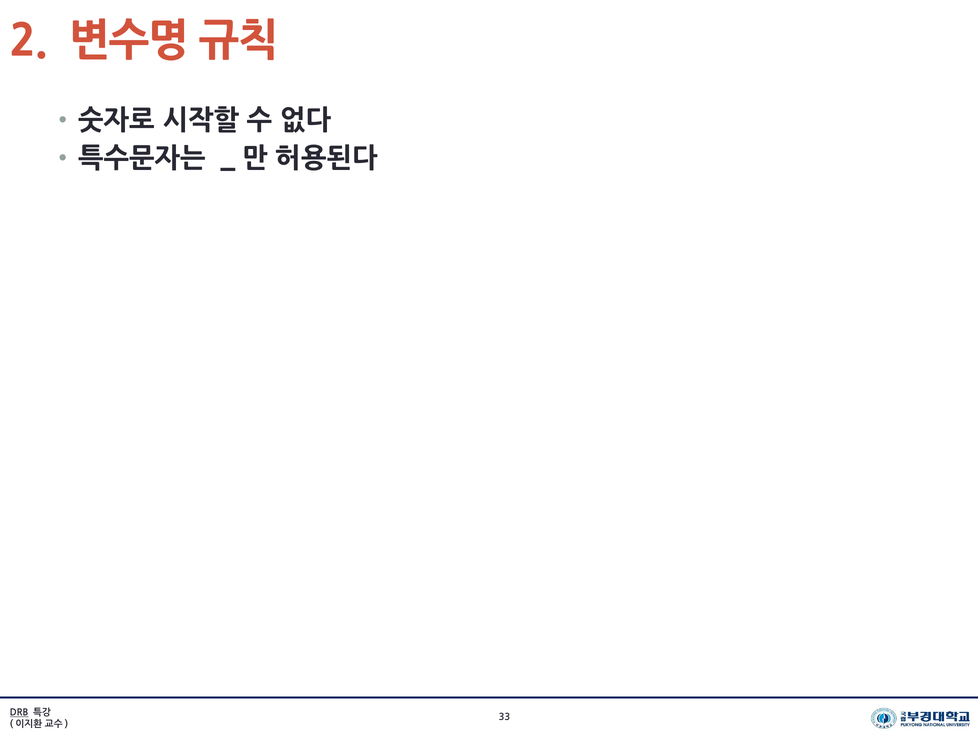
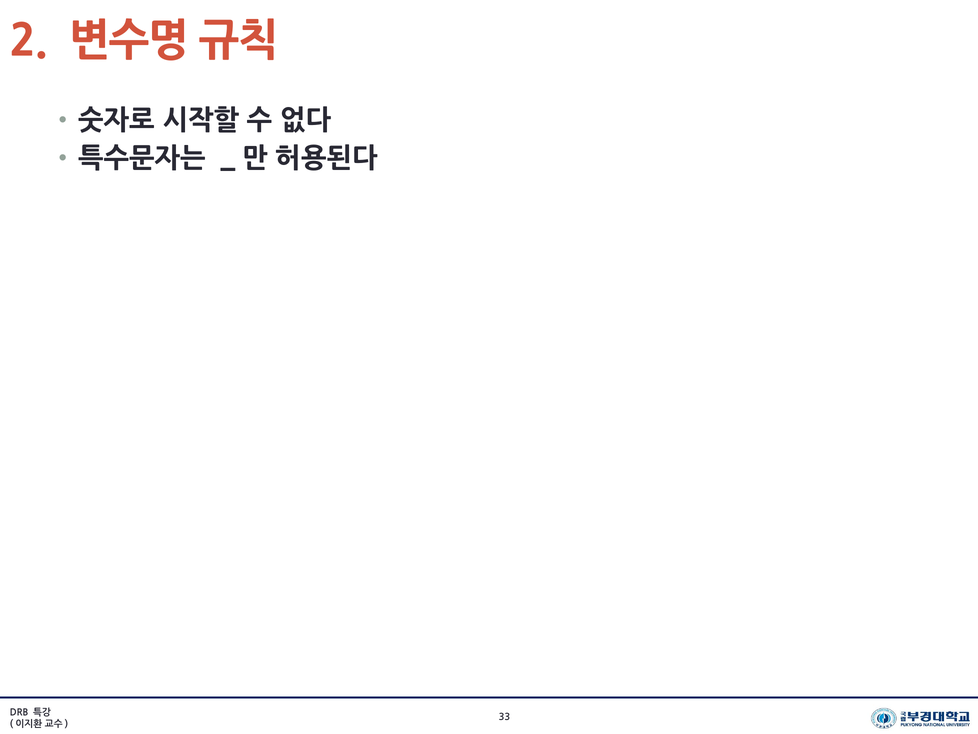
DRB underline: present -> none (19, 712)
